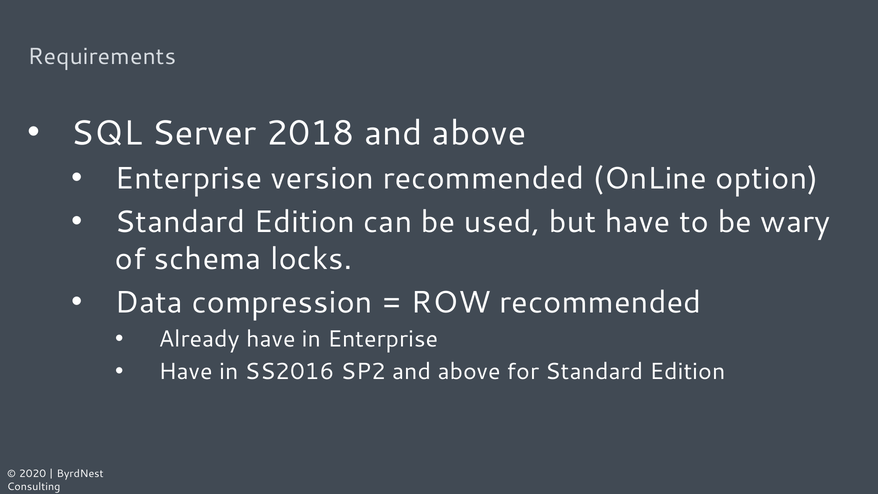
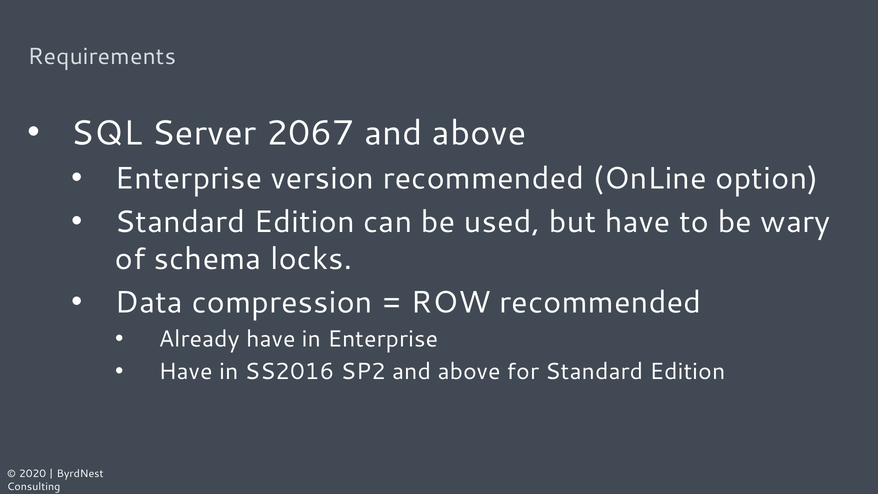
2018: 2018 -> 2067 (310, 133)
